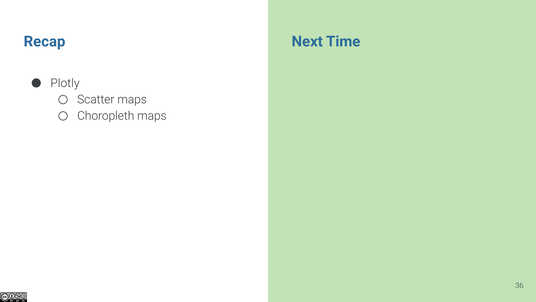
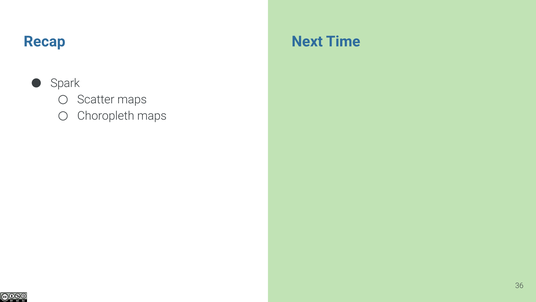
Plotly: Plotly -> Spark (65, 83)
